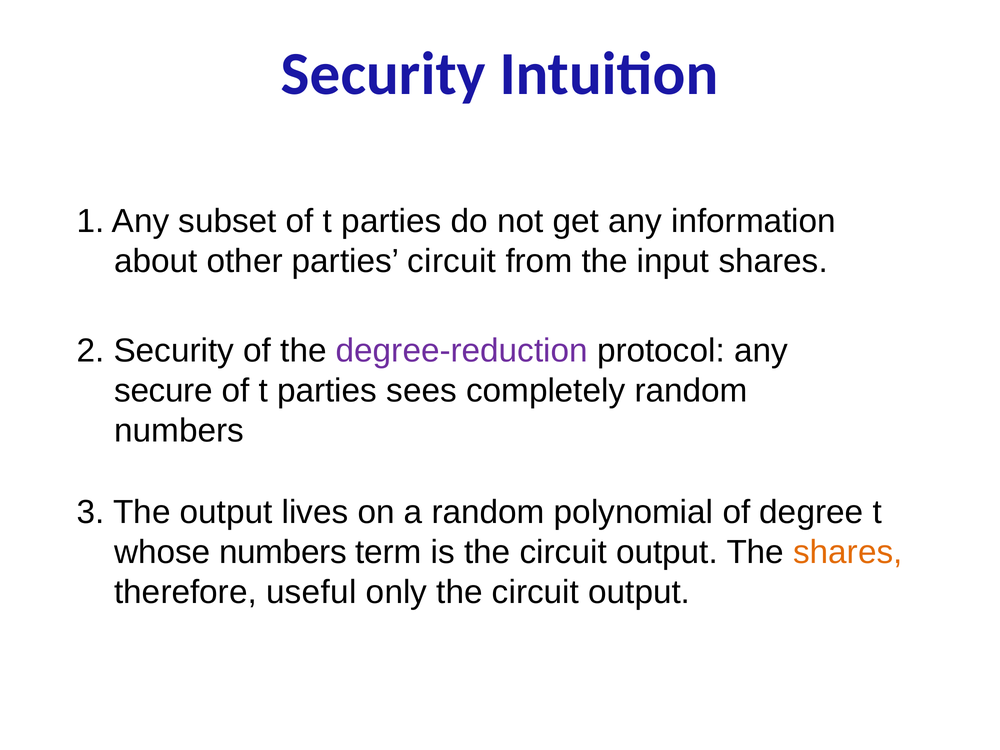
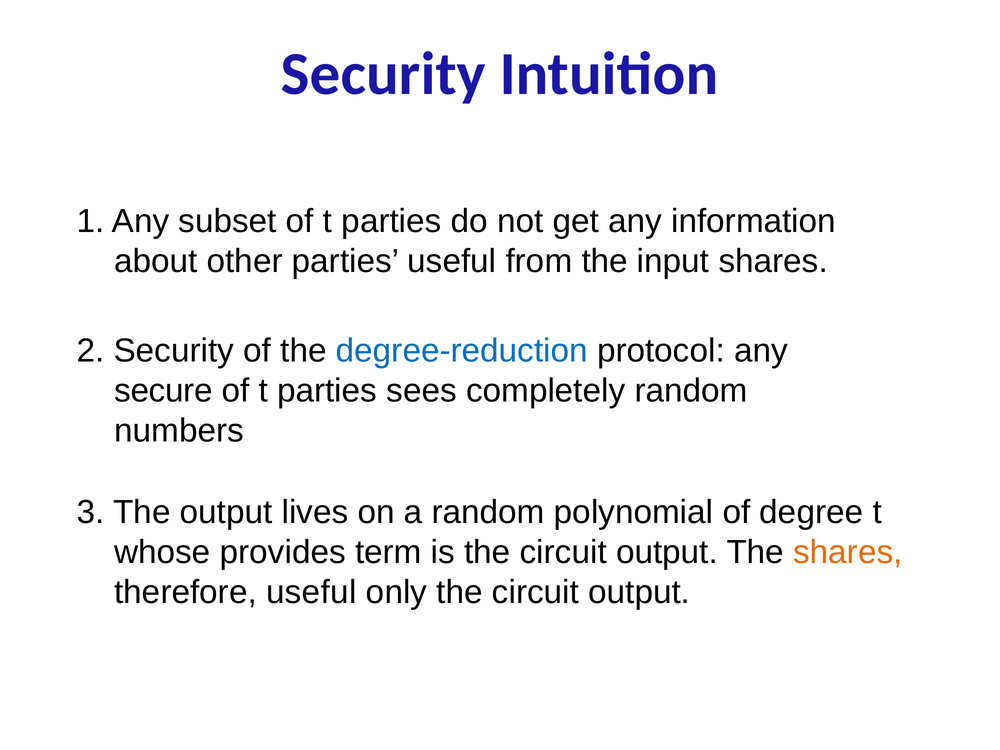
parties circuit: circuit -> useful (452, 261)
degree-reduction colour: purple -> blue (462, 351)
whose numbers: numbers -> provides (283, 552)
